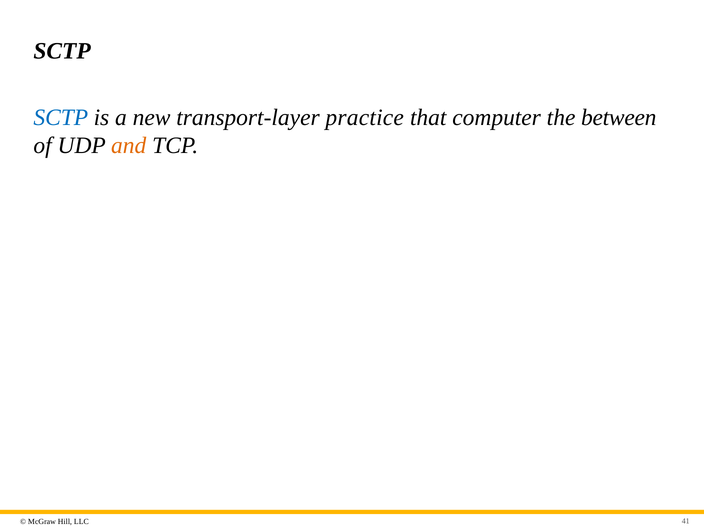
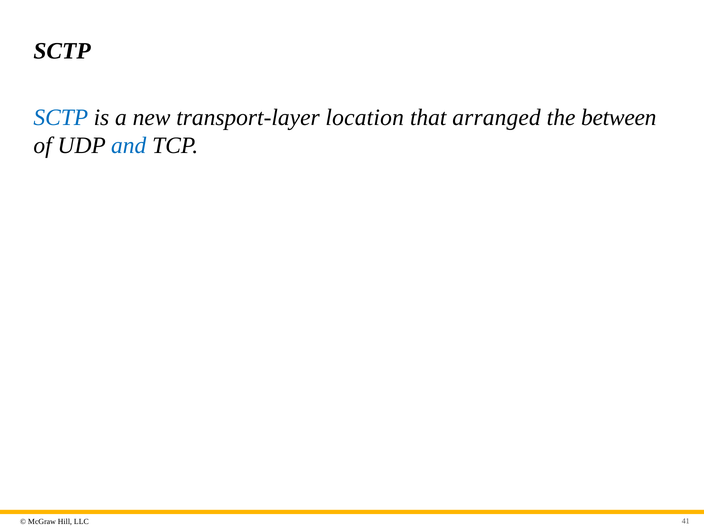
practice: practice -> location (365, 118)
computer: computer -> arranged (497, 118)
and colour: orange -> blue (129, 146)
